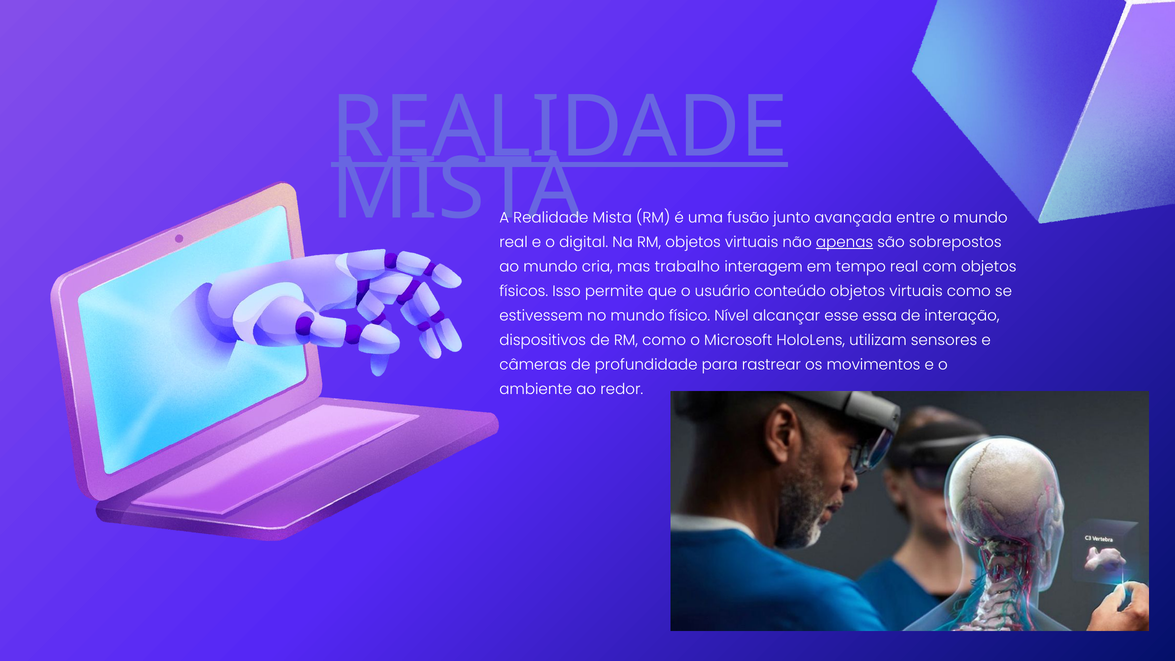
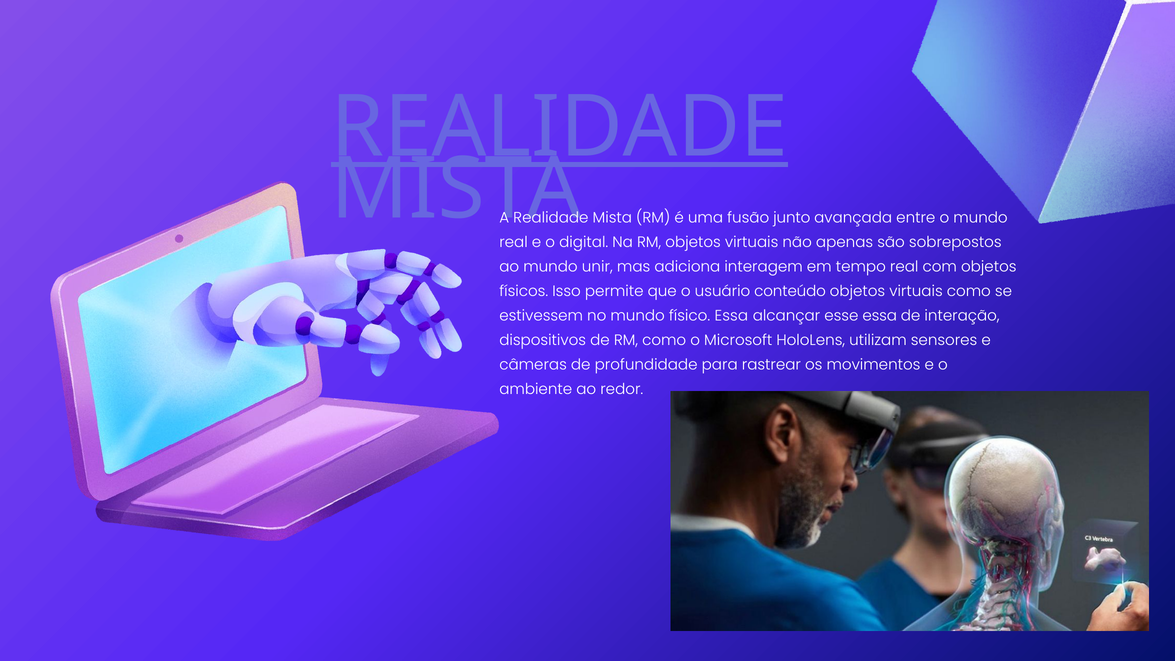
apenas underline: present -> none (845, 242)
cria: cria -> unir (597, 267)
trabalho: trabalho -> adiciona (687, 267)
físico Nível: Nível -> Essa (731, 316)
